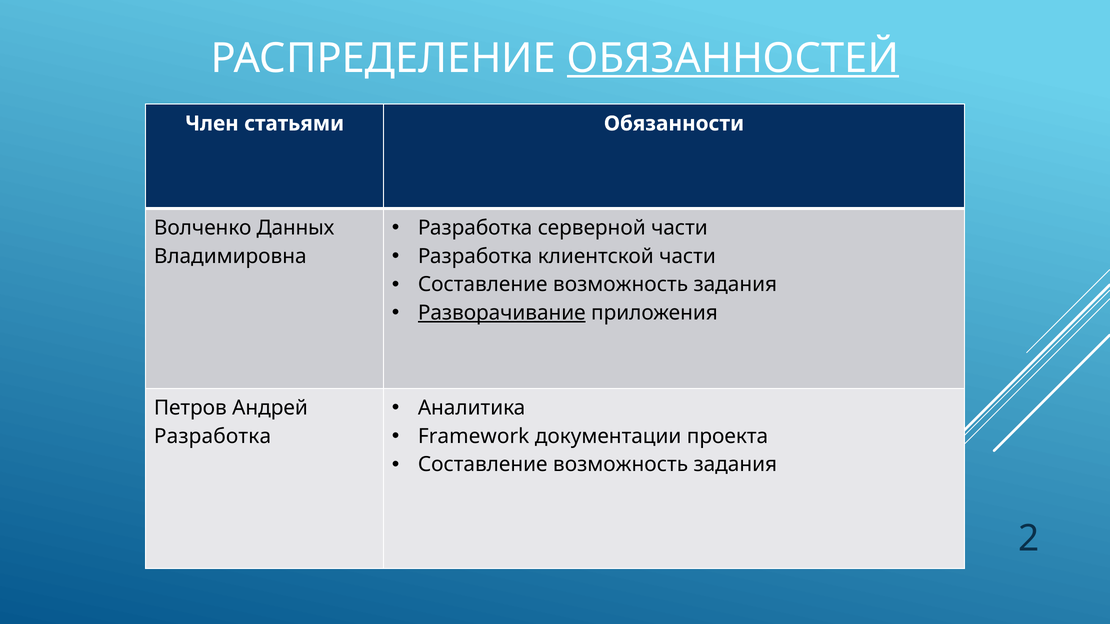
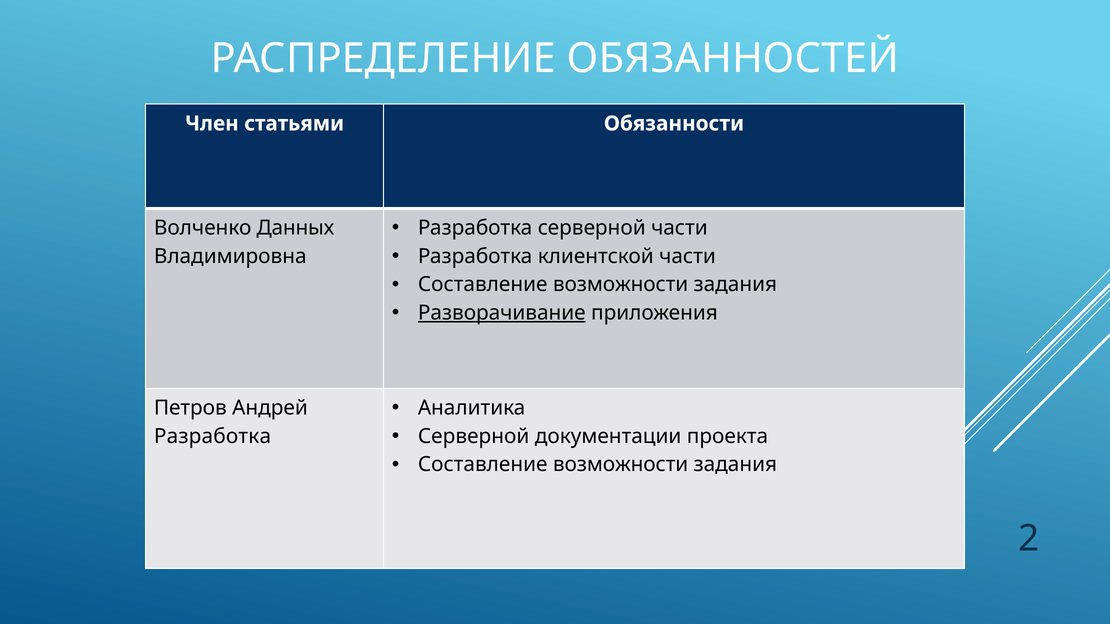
ОБЯЗАННОСТЕЙ underline: present -> none (733, 58)
возможность: возможность -> возможности (621, 285)
Framework: Framework -> Серверной (474, 436)
возможность: возможность -> возможности (621, 465)
